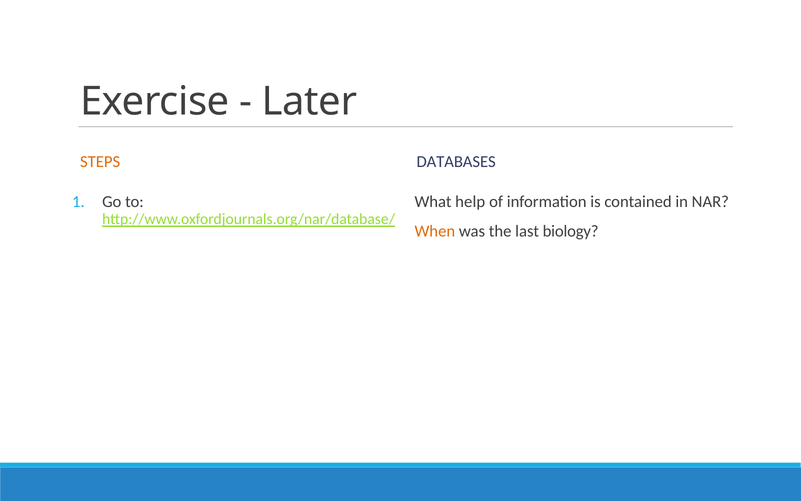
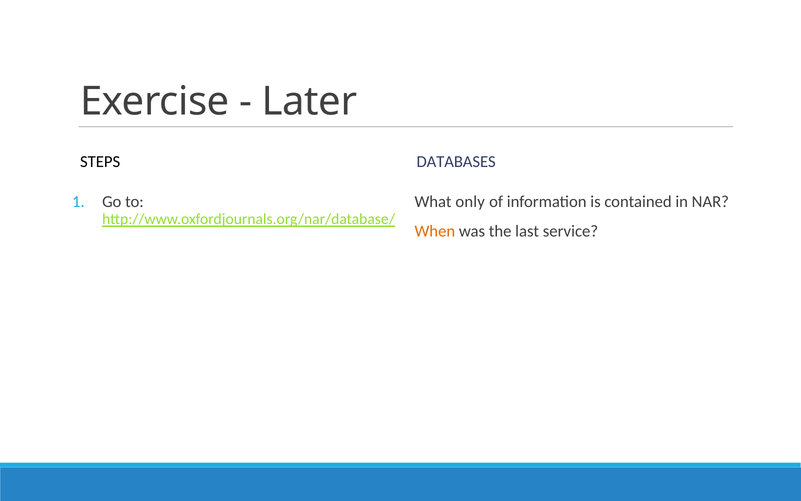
STEPS colour: orange -> black (100, 161)
help: help -> only (470, 201)
biology: biology -> service (570, 231)
